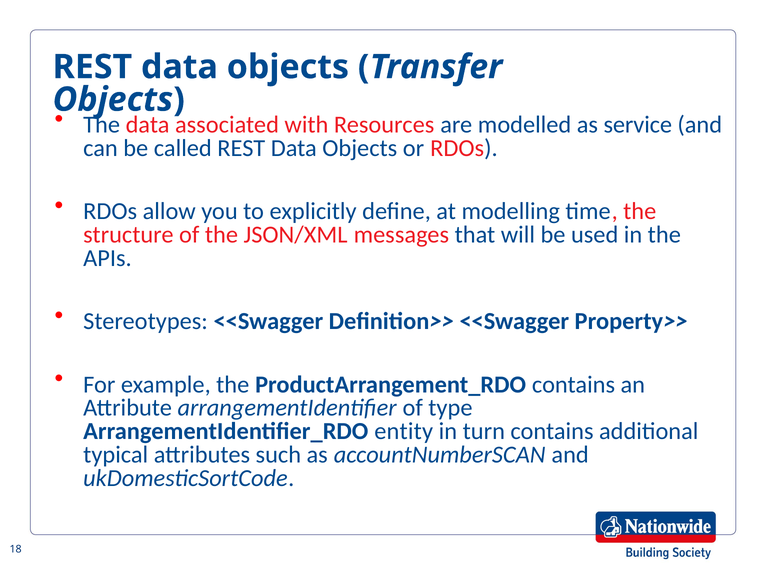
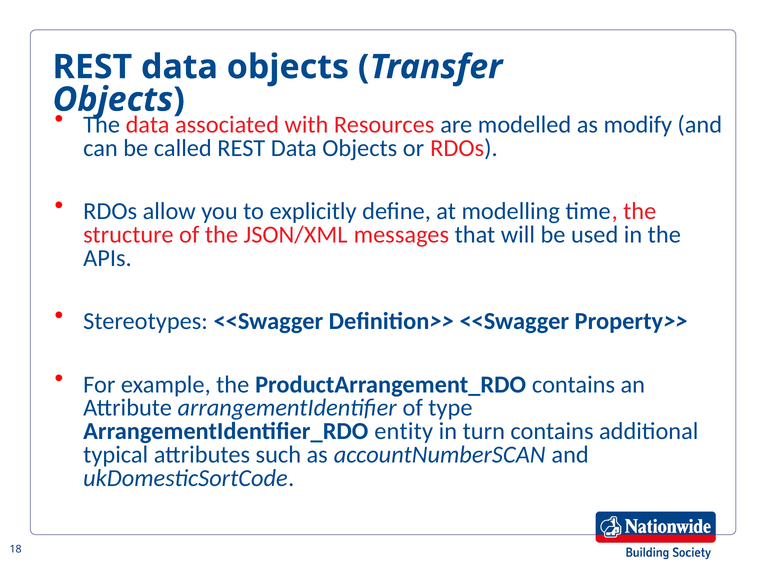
service: service -> modify (638, 125)
